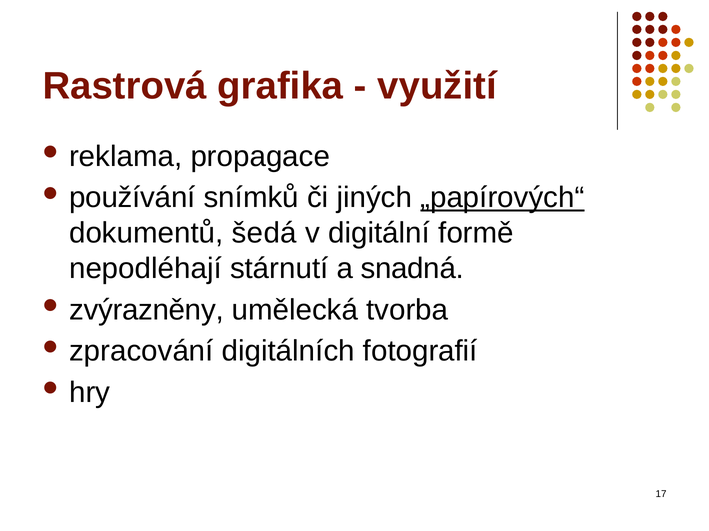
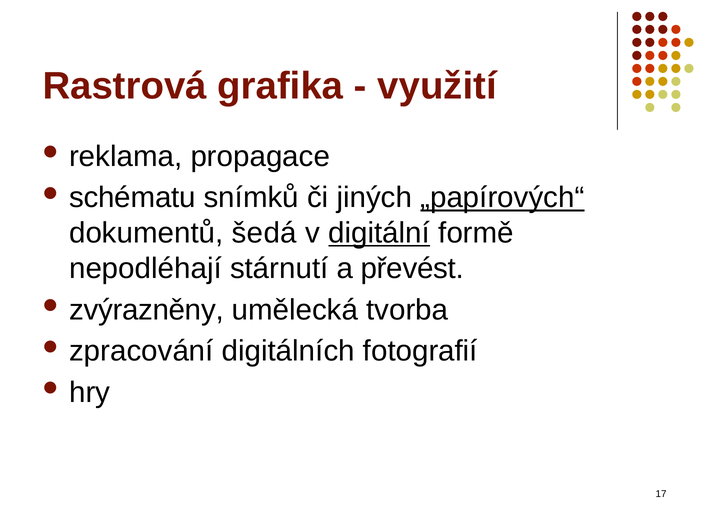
používání: používání -> schématu (132, 198)
digitální underline: none -> present (379, 233)
snadná: snadná -> převést (412, 269)
